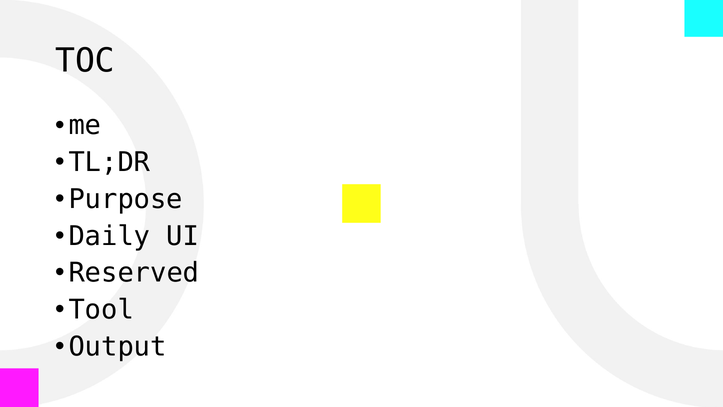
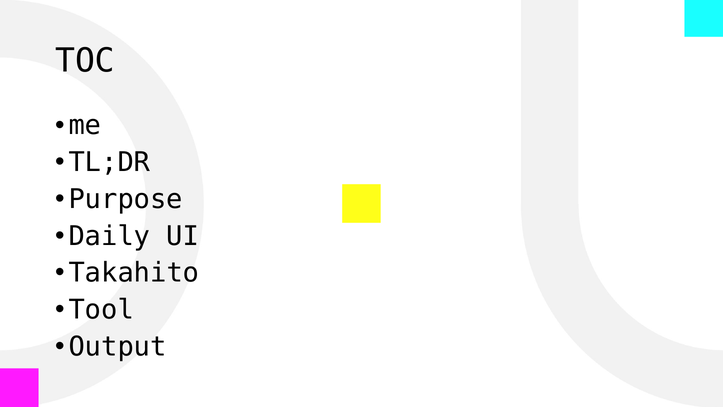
Reserved: Reserved -> Takahito (134, 273)
